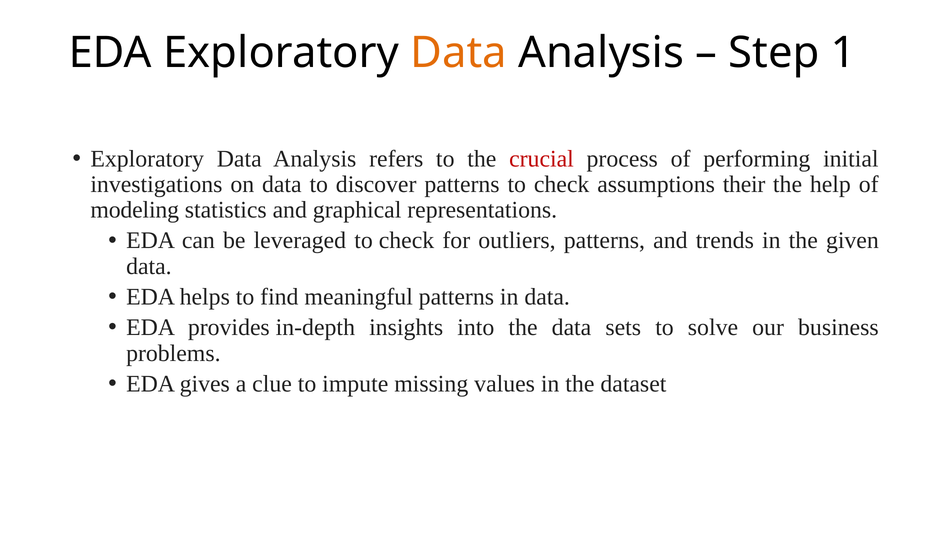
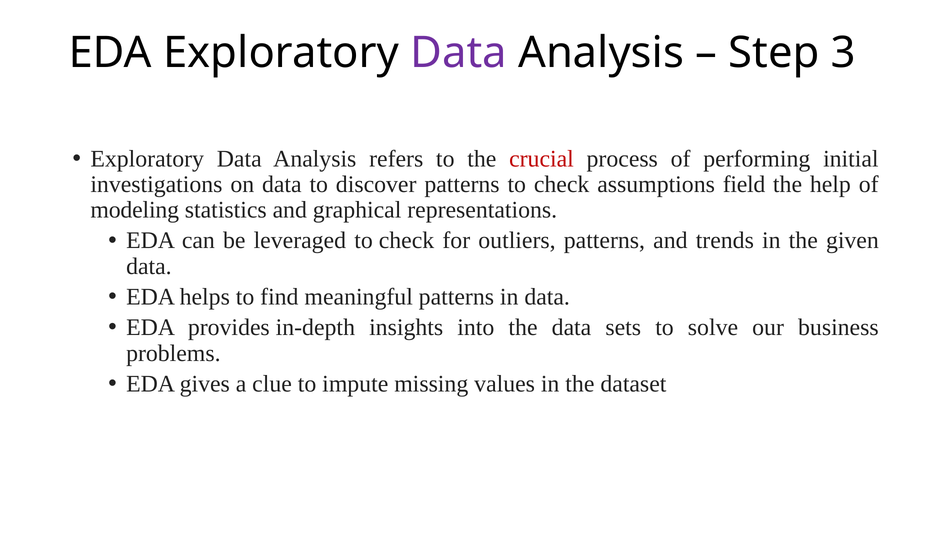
Data colour: orange -> purple (459, 53)
1: 1 -> 3 (843, 53)
their: their -> field (744, 185)
